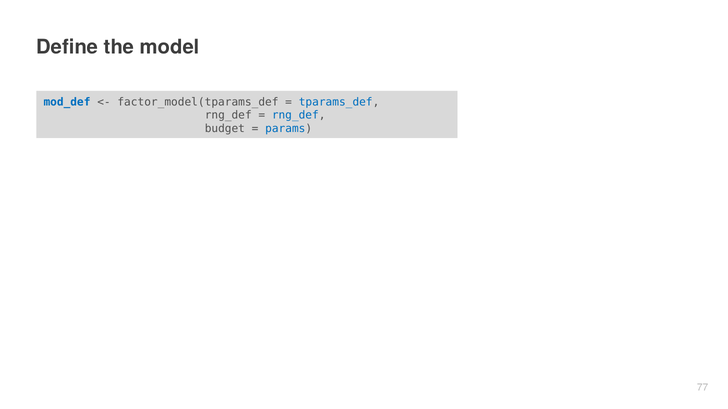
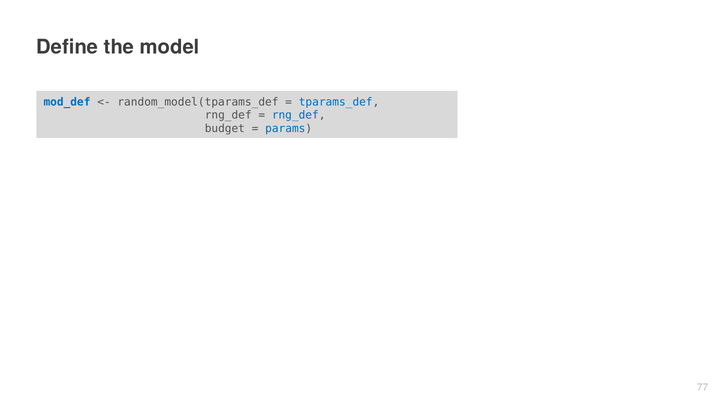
factor_model(tparams_def: factor_model(tparams_def -> random_model(tparams_def (198, 102)
